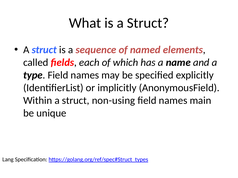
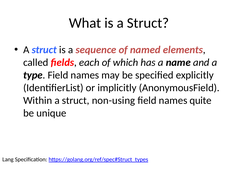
main: main -> quite (201, 101)
